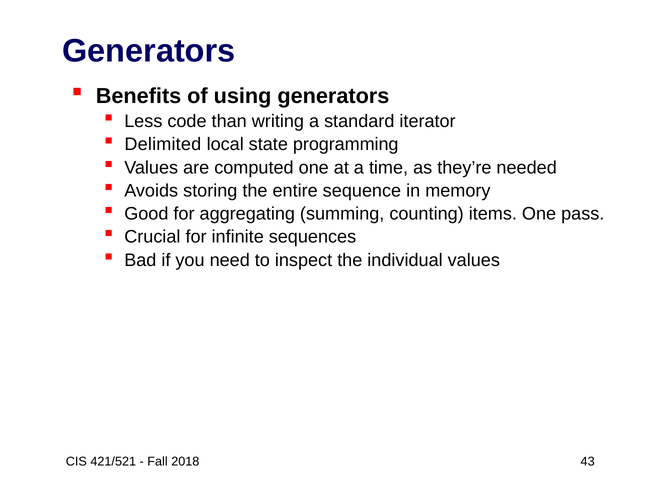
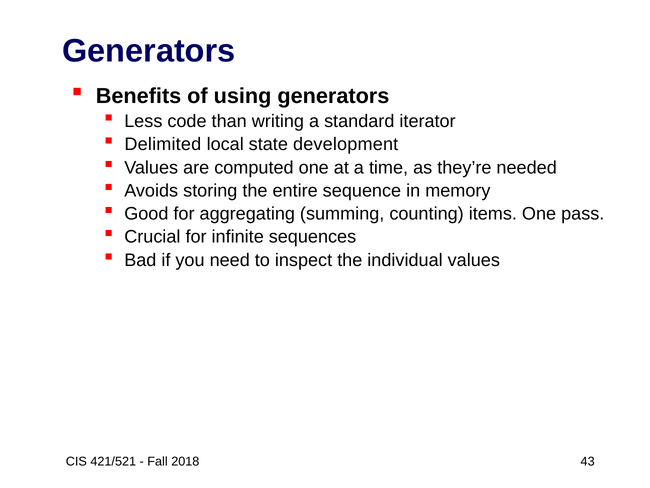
programming: programming -> development (346, 144)
